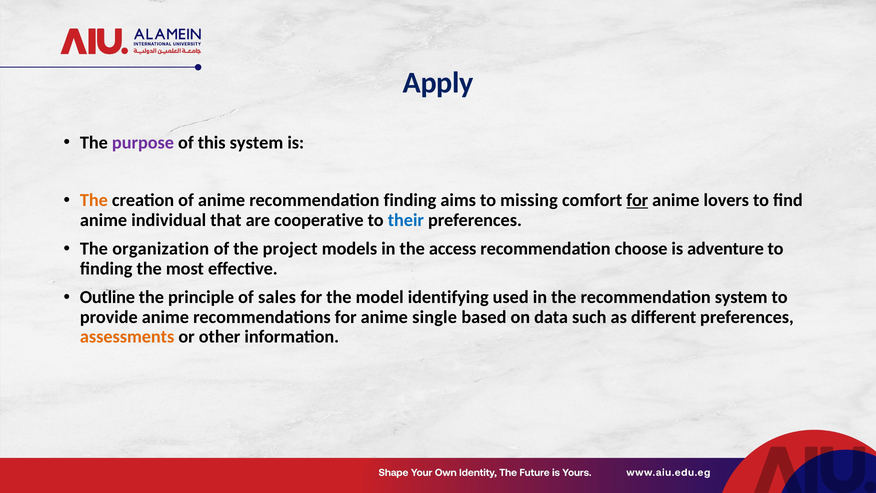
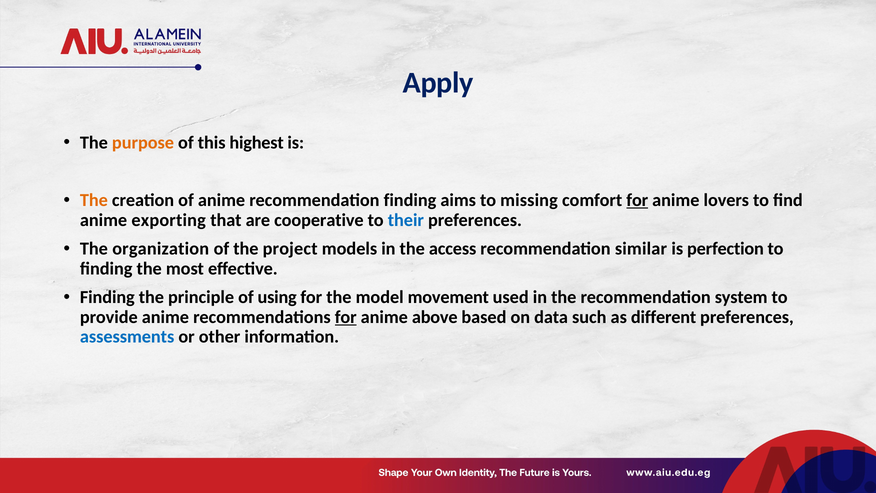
purpose colour: purple -> orange (143, 143)
this system: system -> highest (257, 143)
individual: individual -> exporting (169, 220)
choose: choose -> similar (641, 249)
adventure: adventure -> perfection (725, 249)
Outline: Outline -> Finding (107, 297)
sales: sales -> using (277, 297)
identifying: identifying -> movement (448, 297)
for underline: none -> present (346, 317)
single: single -> above (435, 317)
assessments colour: orange -> blue (127, 337)
